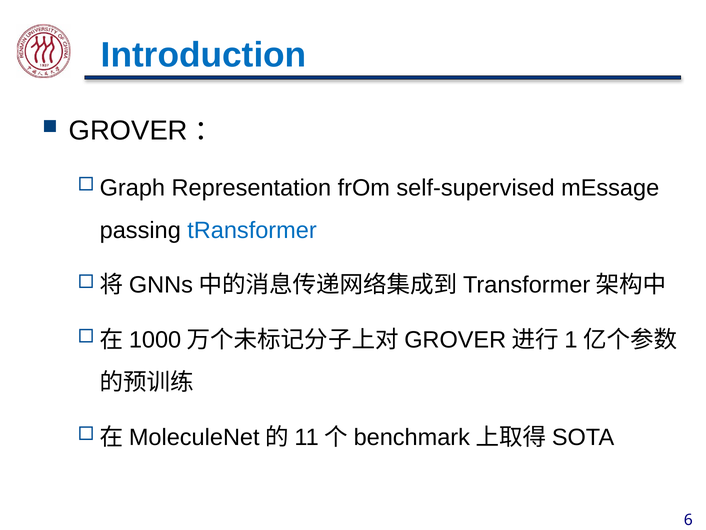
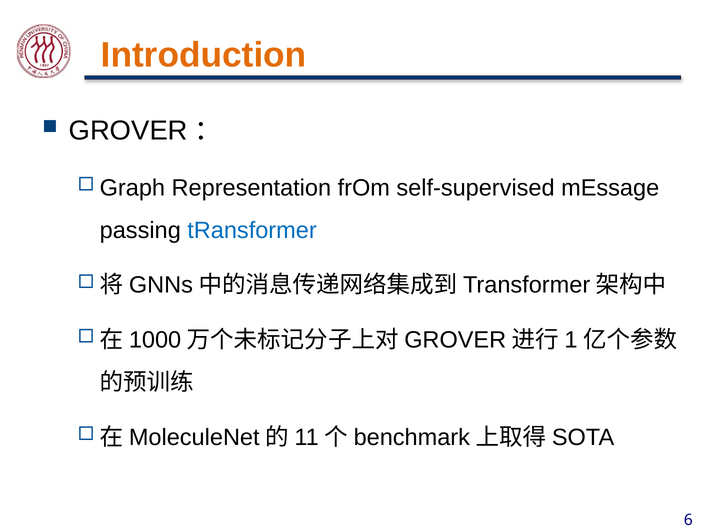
Introduction colour: blue -> orange (204, 55)
